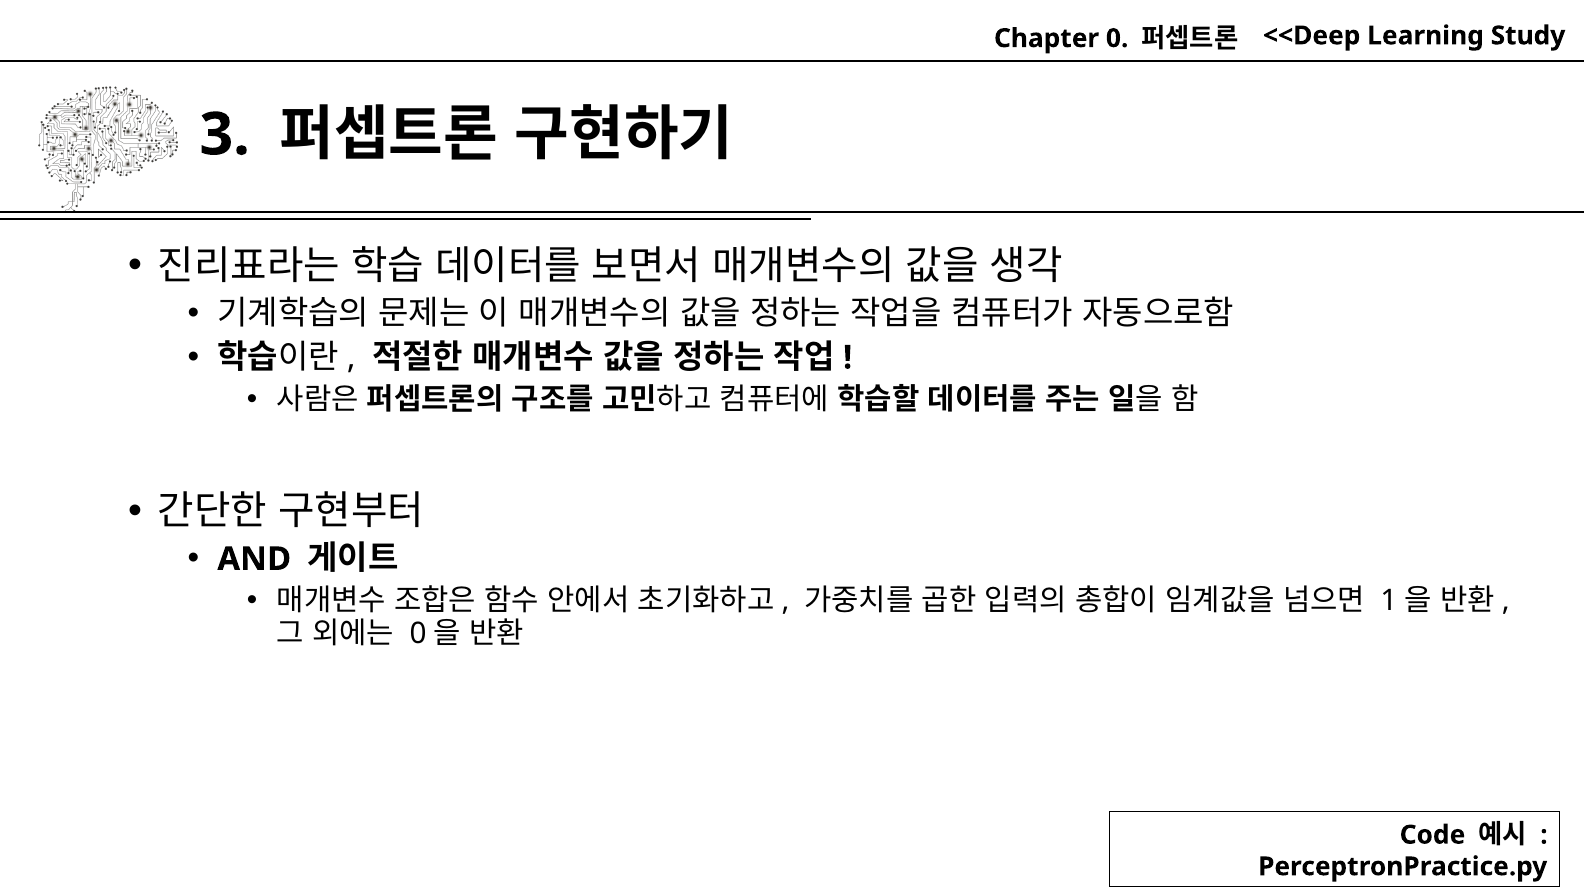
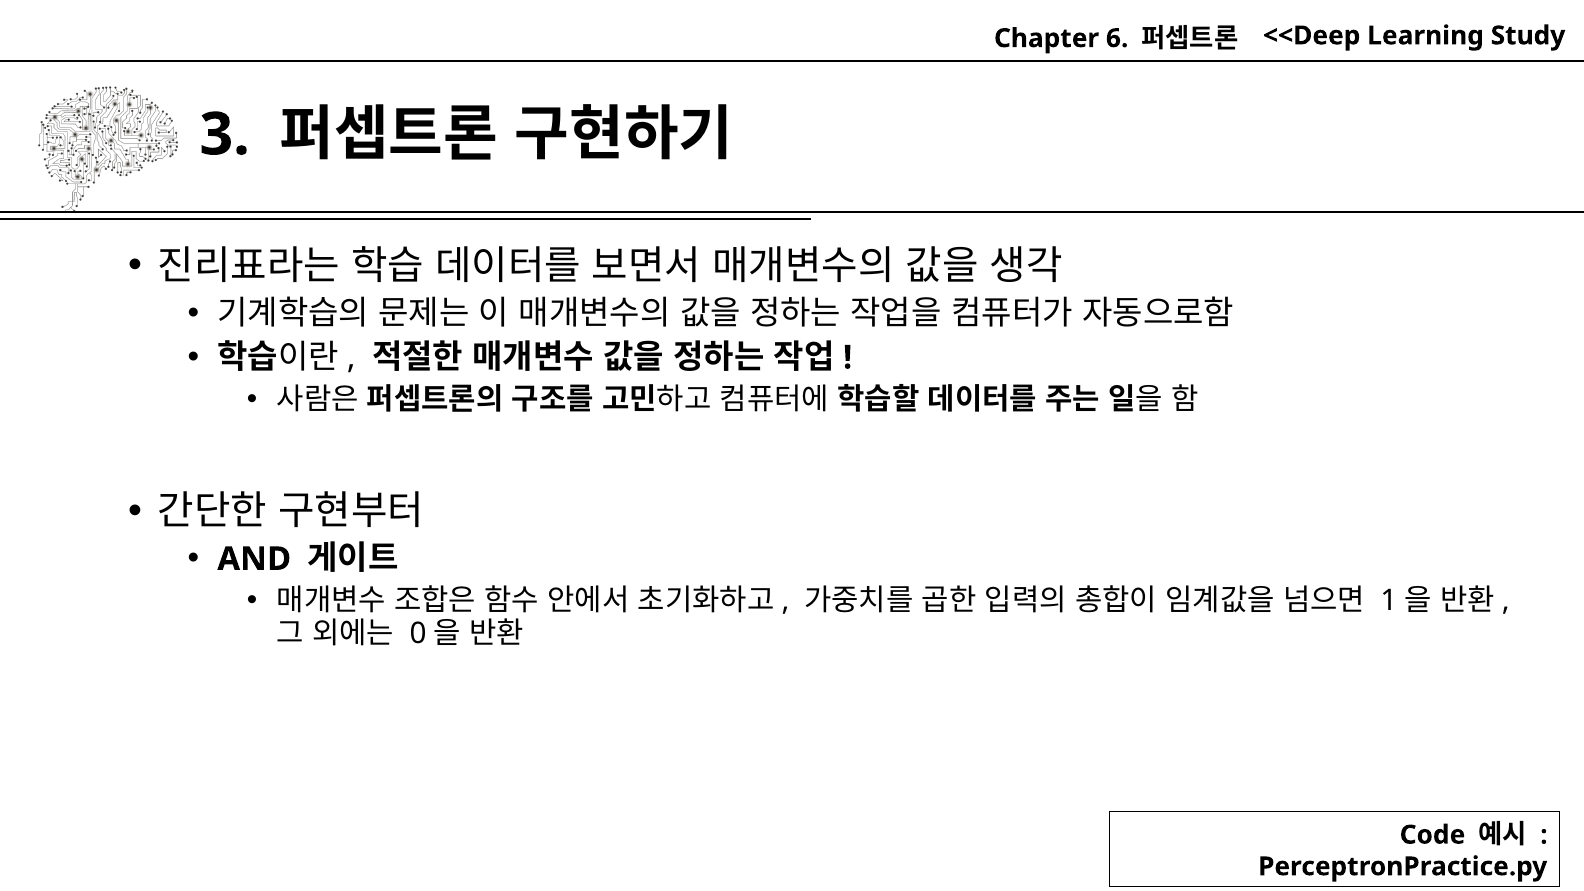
0: 0 -> 6 (1117, 38)
